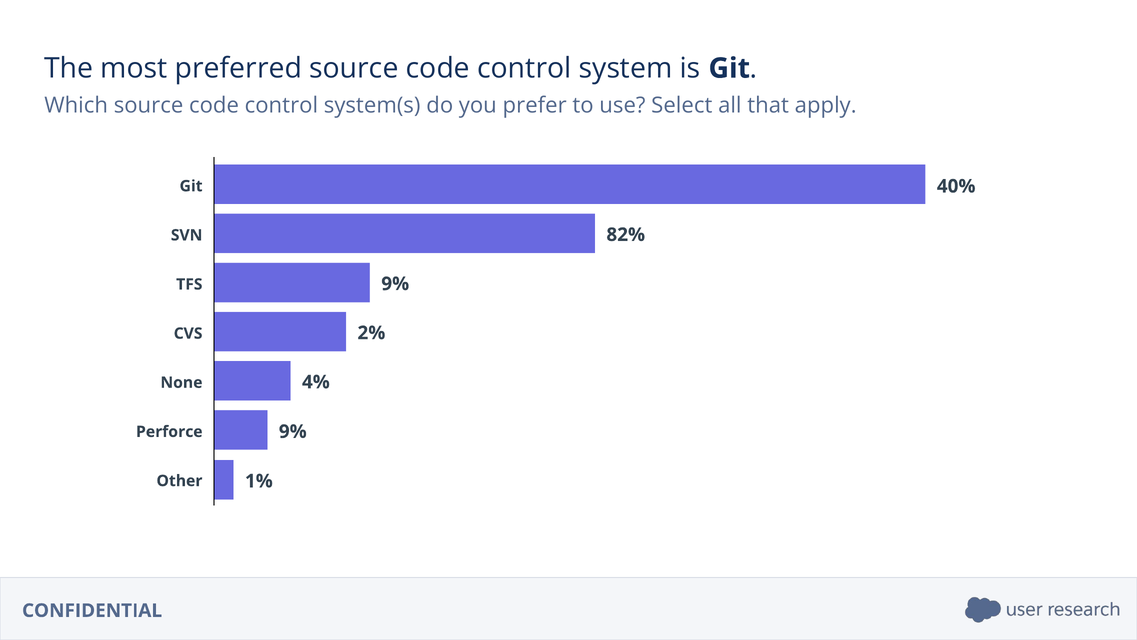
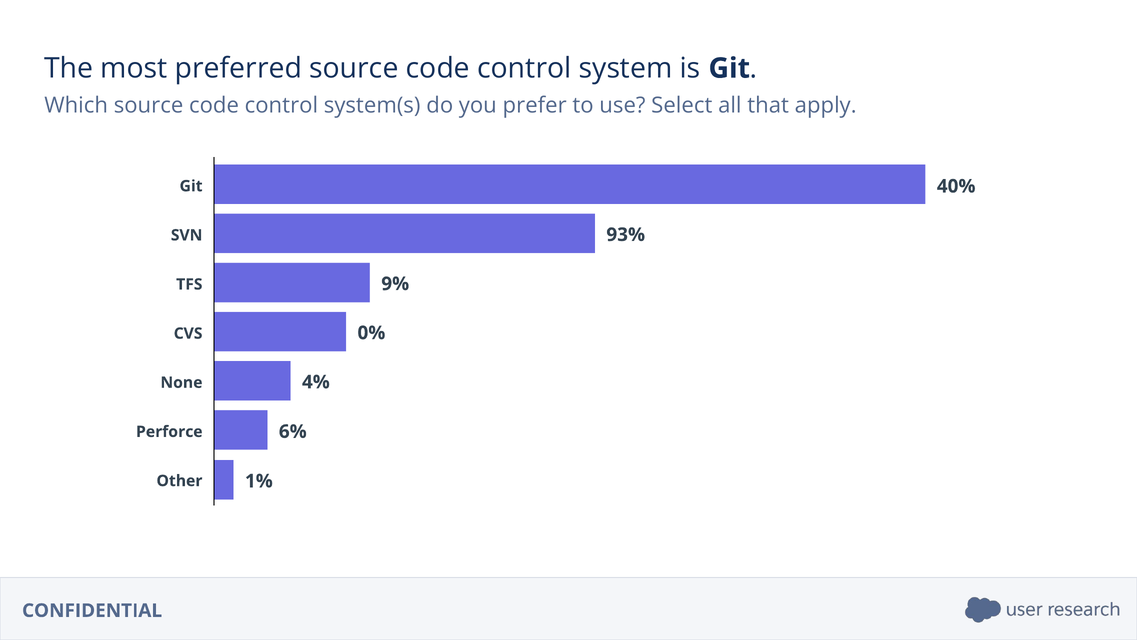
82%: 82% -> 93% (626, 235)
2%: 2% -> 0% (371, 333)
9%: 9% -> 6% (293, 431)
